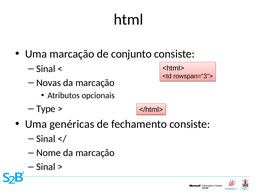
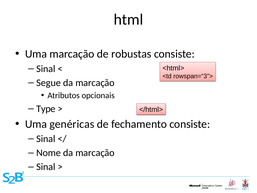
conjunto: conjunto -> robustas (131, 54)
Novas: Novas -> Segue (49, 83)
